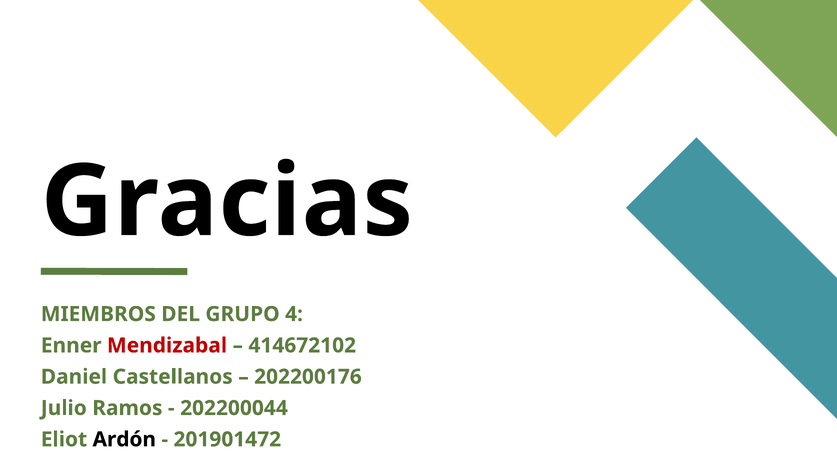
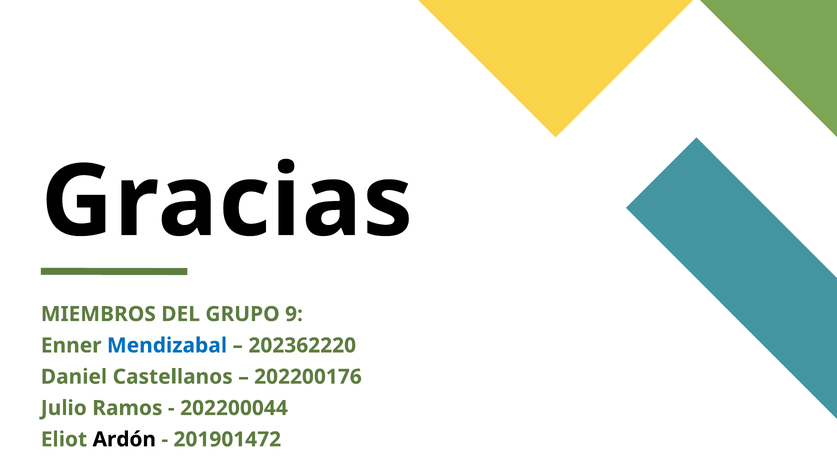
4: 4 -> 9 (294, 314)
Mendizabal colour: red -> blue (167, 345)
414672102: 414672102 -> 202362220 (302, 345)
